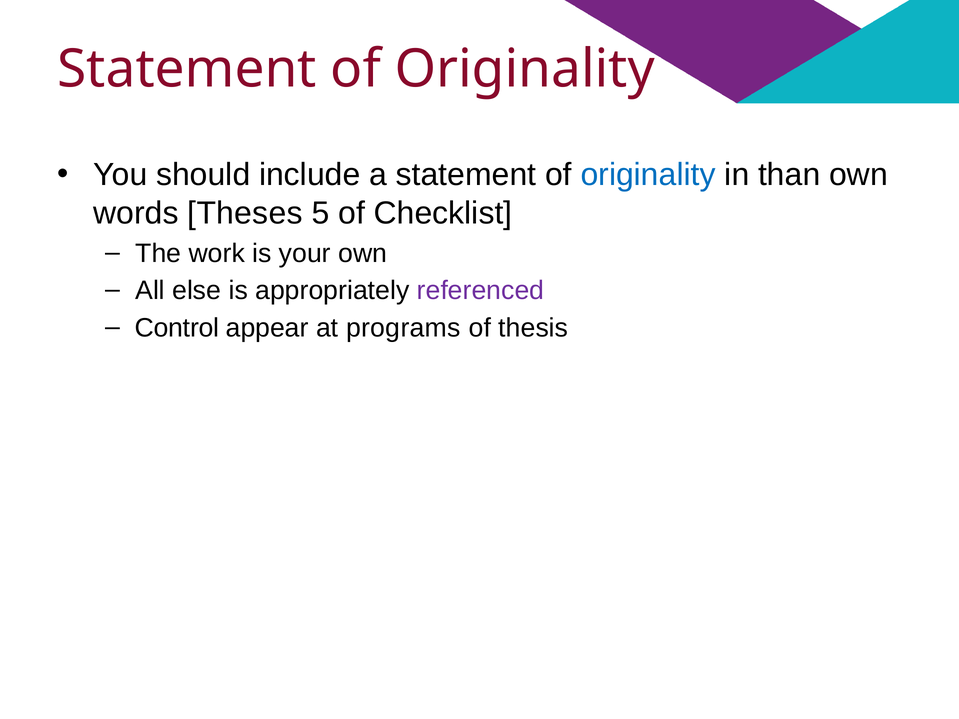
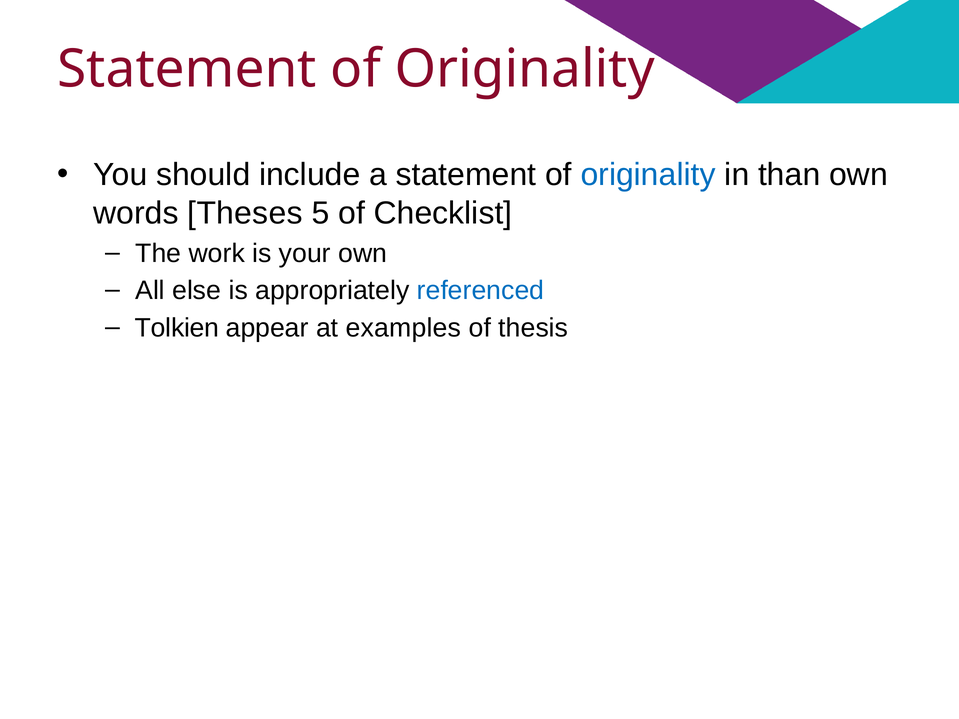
referenced colour: purple -> blue (481, 291)
Control: Control -> Tolkien (177, 328)
programs: programs -> examples (403, 328)
